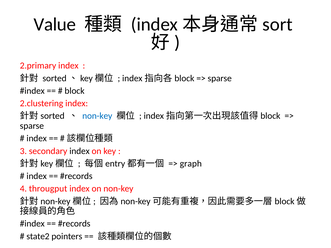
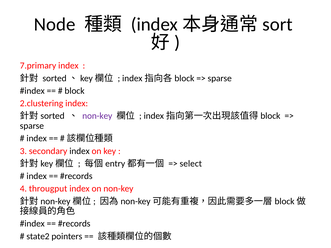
Value: Value -> Node (55, 24)
2.primary: 2.primary -> 7.primary (38, 66)
non-key colour: blue -> purple (97, 116)
graph: graph -> select (191, 164)
